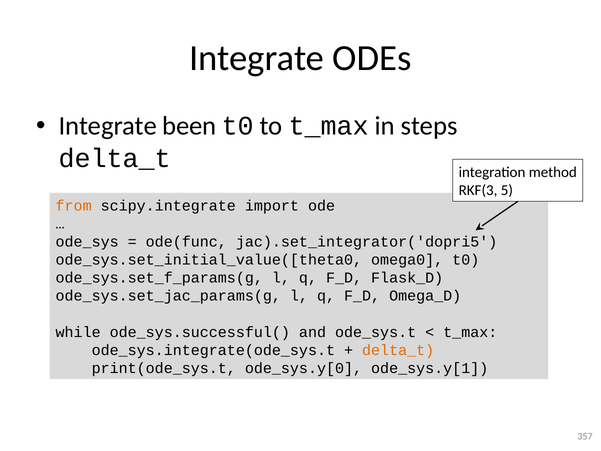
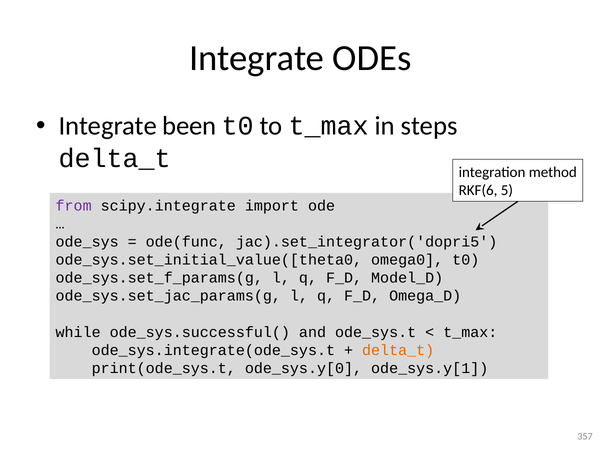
RKF(3: RKF(3 -> RKF(6 (478, 190)
from colour: orange -> purple (74, 206)
Flask_D: Flask_D -> Model_D (407, 278)
